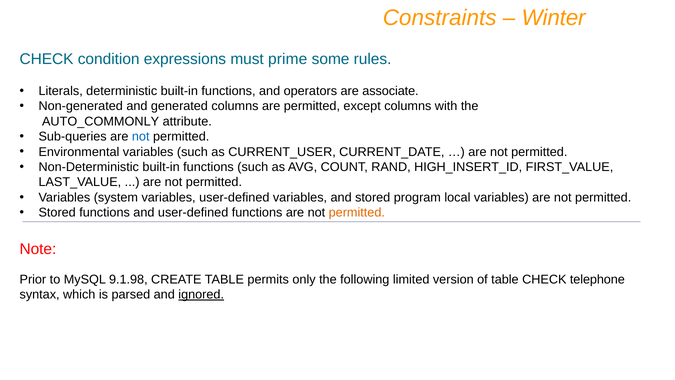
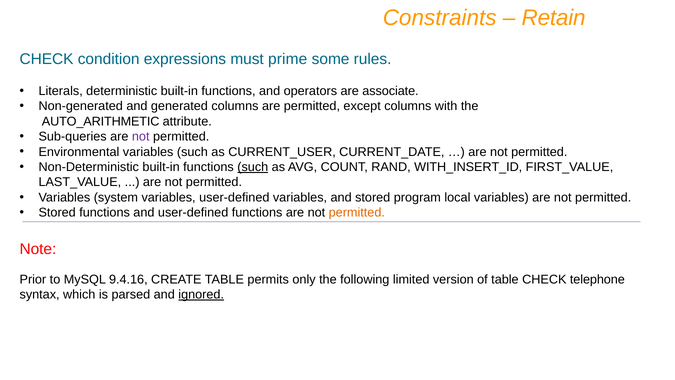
Winter: Winter -> Retain (554, 18)
AUTO_COMMONLY: AUTO_COMMONLY -> AUTO_ARITHMETIC (101, 121)
not colour: blue -> purple (141, 137)
such underline: none -> present (253, 167)
HIGH_INSERT_ID: HIGH_INSERT_ID -> WITH_INSERT_ID (468, 167)
9.1.98: 9.1.98 -> 9.4.16 (128, 279)
